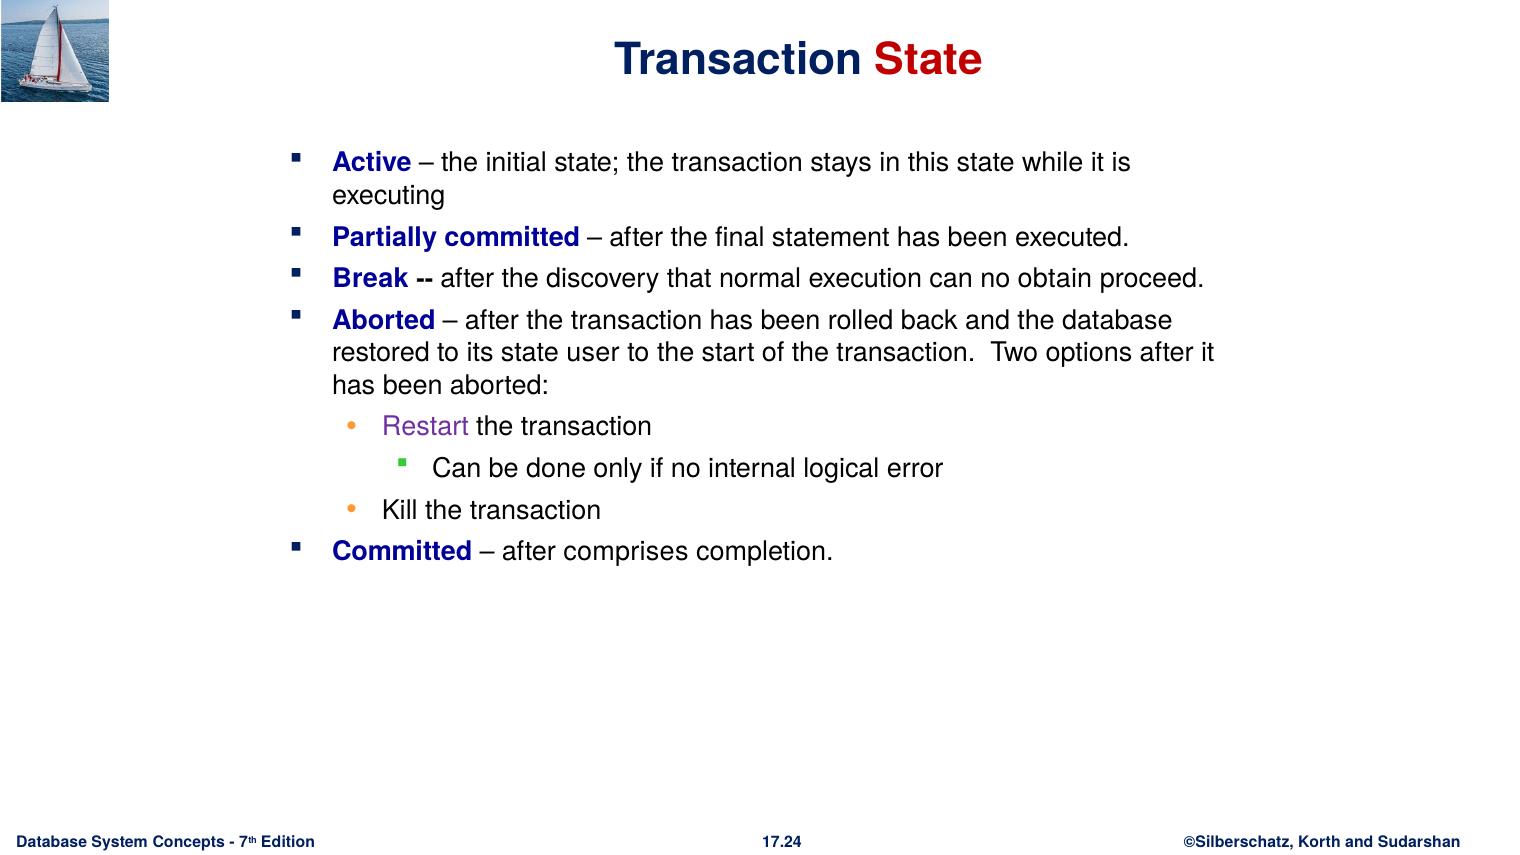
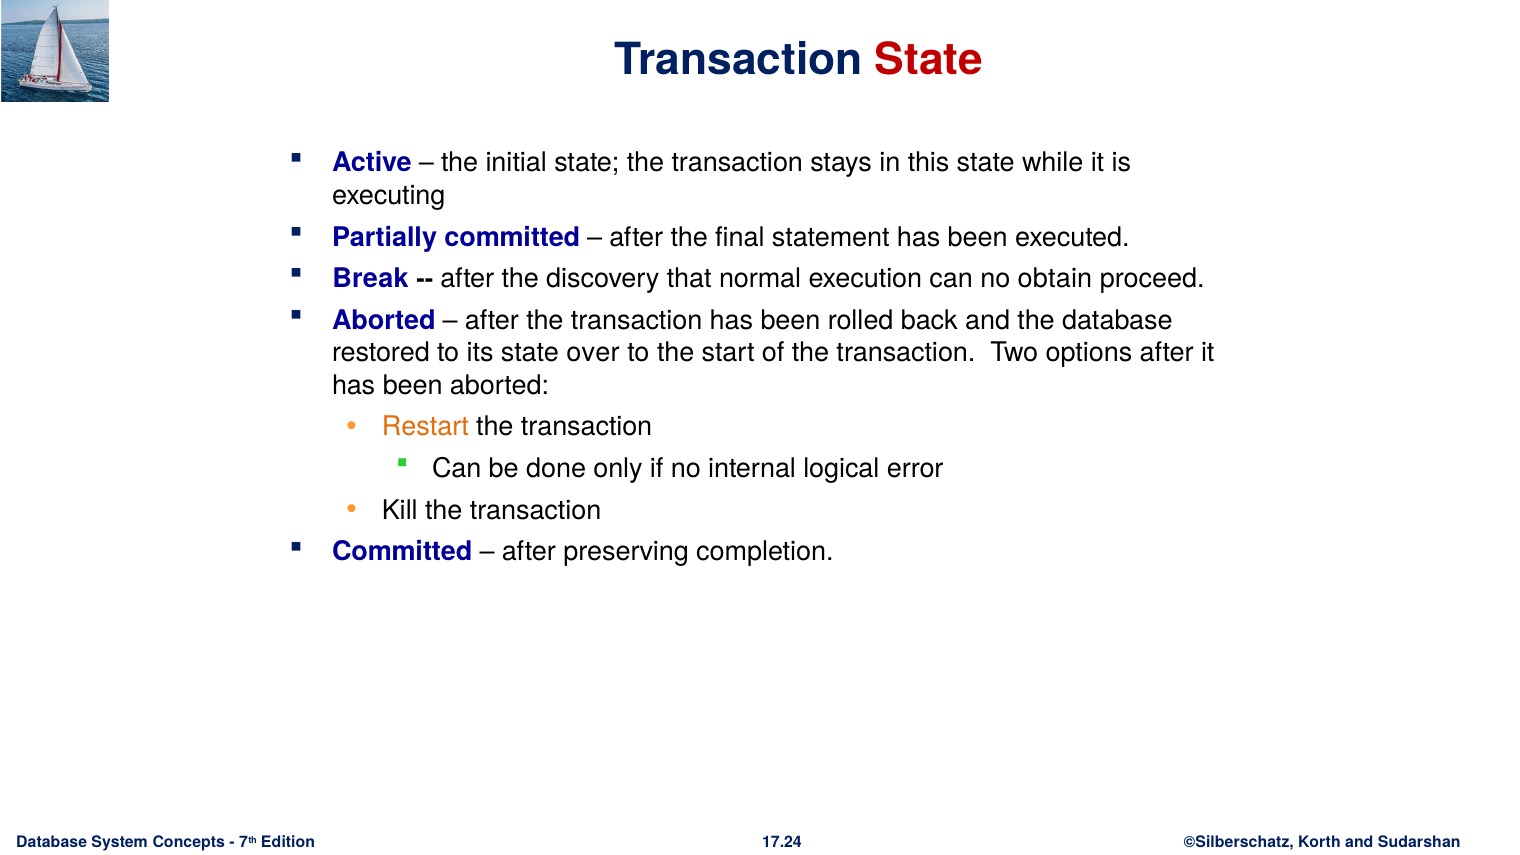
user: user -> over (593, 353)
Restart colour: purple -> orange (425, 427)
comprises: comprises -> preserving (626, 552)
